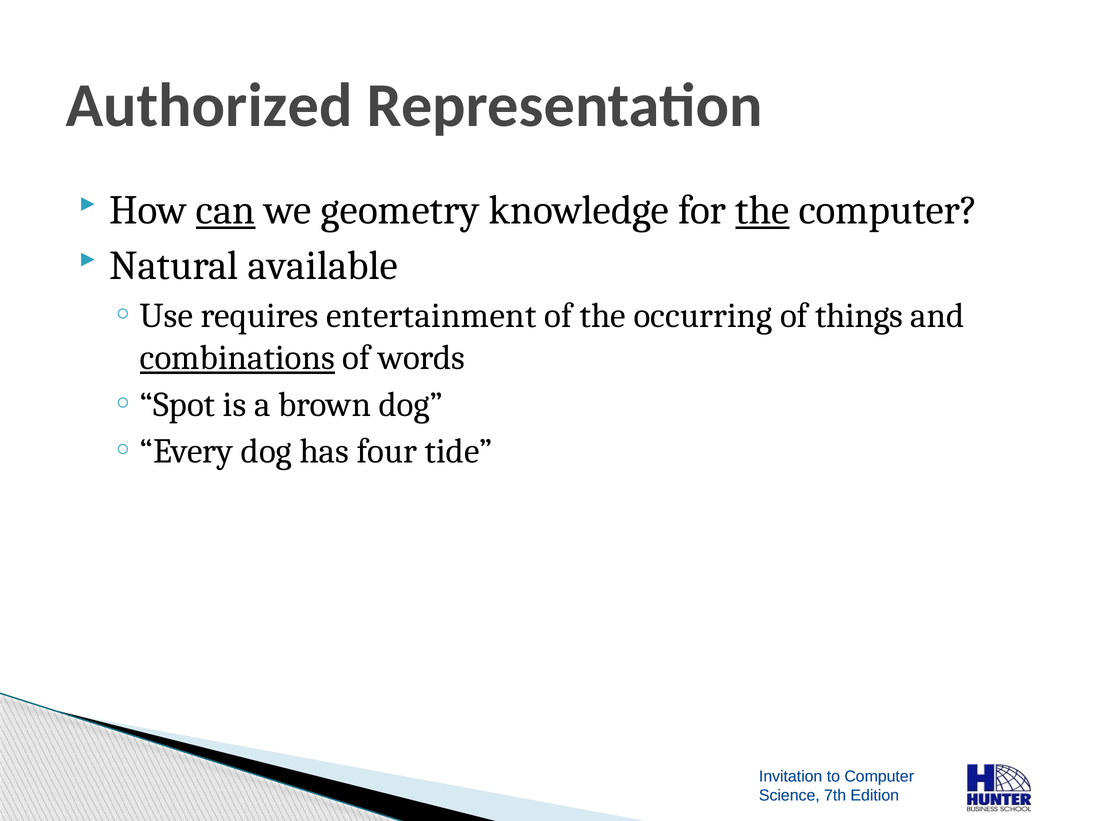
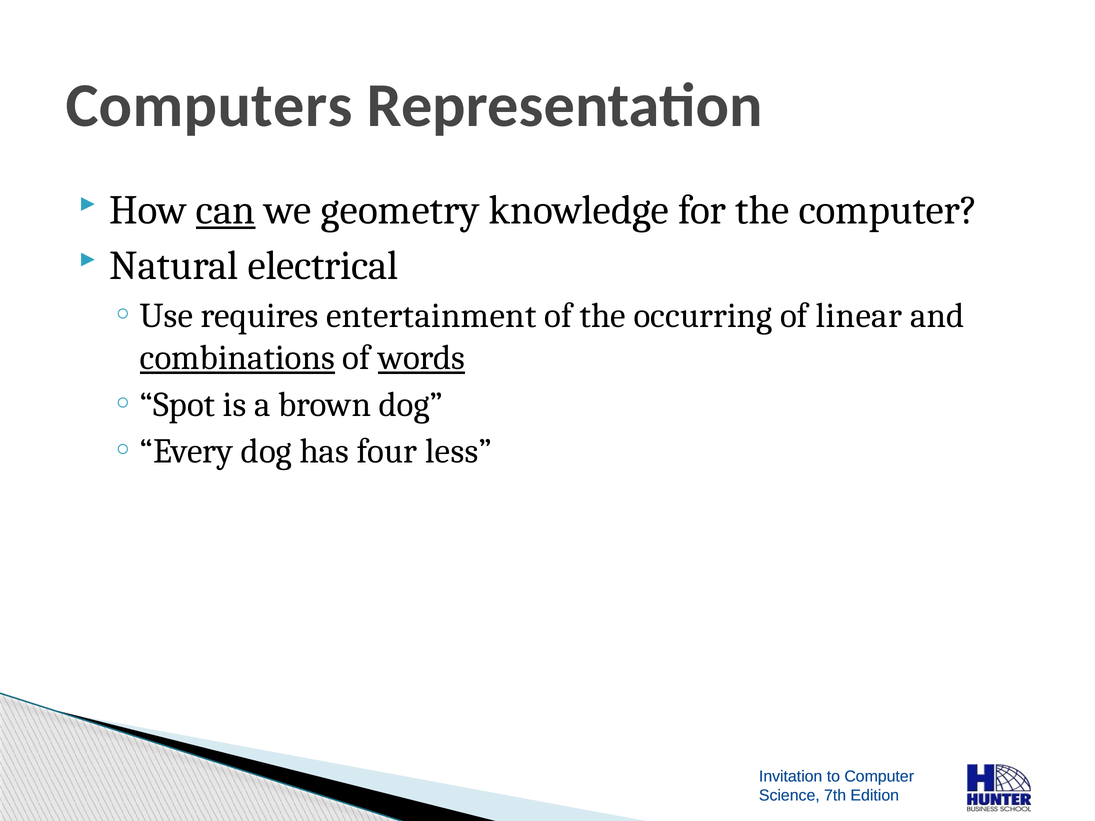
Authorized: Authorized -> Computers (209, 106)
the underline: present -> none (762, 210)
available: available -> electrical (323, 266)
things: things -> linear (859, 316)
words underline: none -> present (422, 358)
tide: tide -> less (459, 452)
